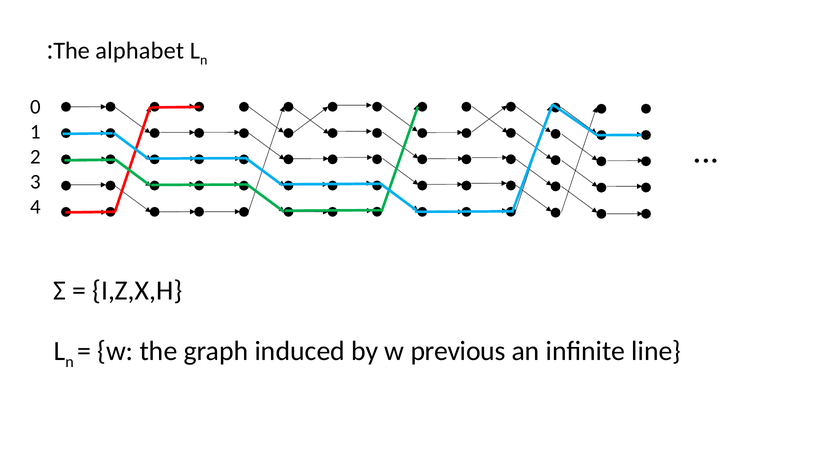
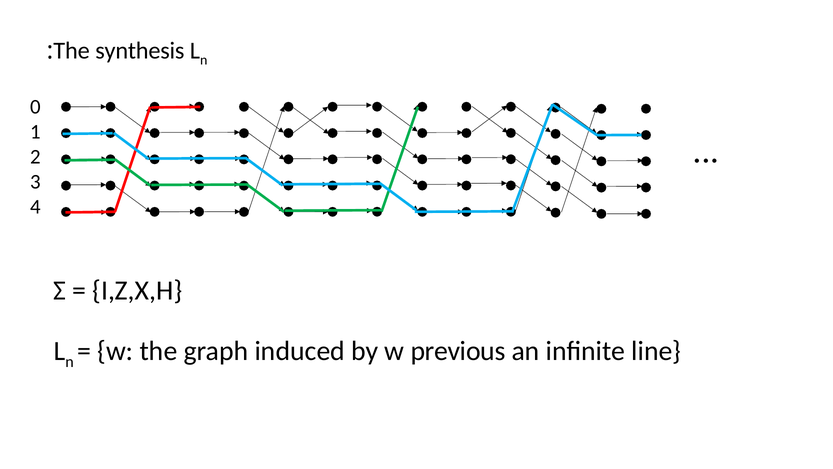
alphabet: alphabet -> synthesis (140, 51)
